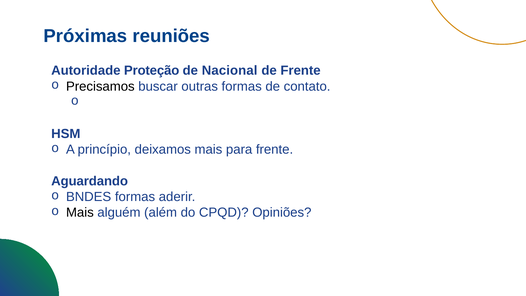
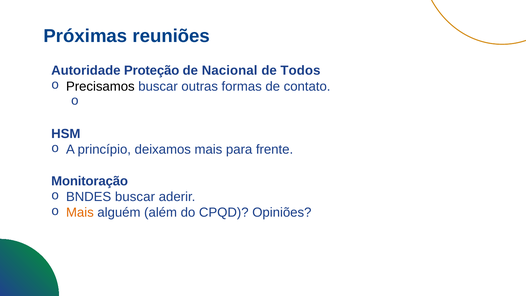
de Frente: Frente -> Todos (300, 71)
Aguardando: Aguardando -> Monitoração (90, 181)
BNDES formas: formas -> buscar (135, 197)
Mais colour: black -> orange (80, 213)
